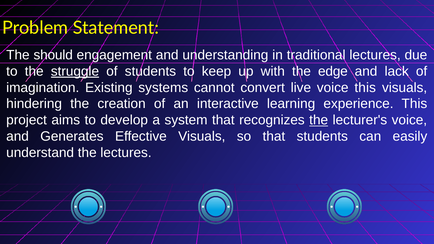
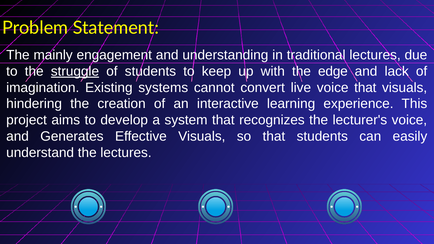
should: should -> mainly (53, 55)
voice this: this -> that (365, 88)
the underline: present -> none (319, 120)
